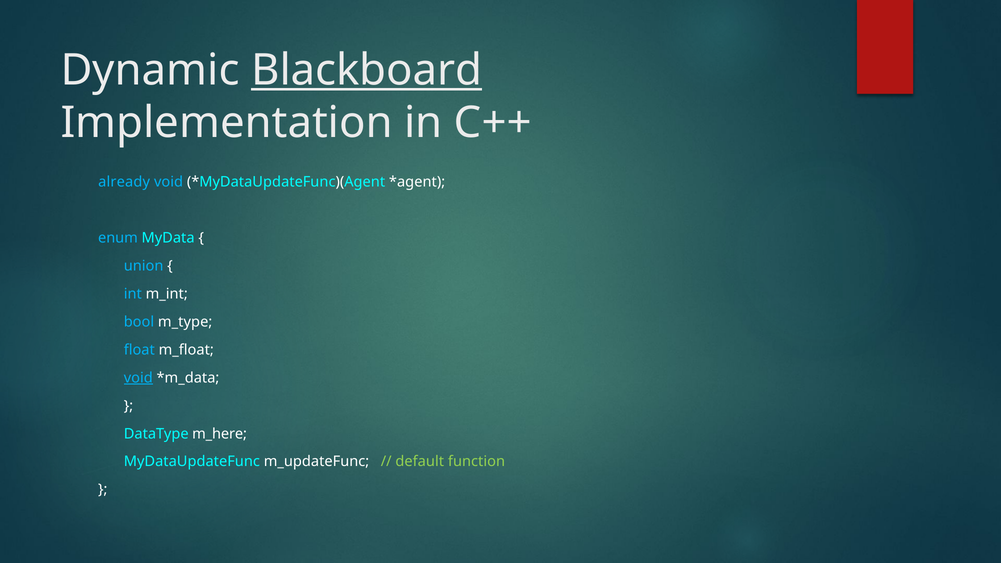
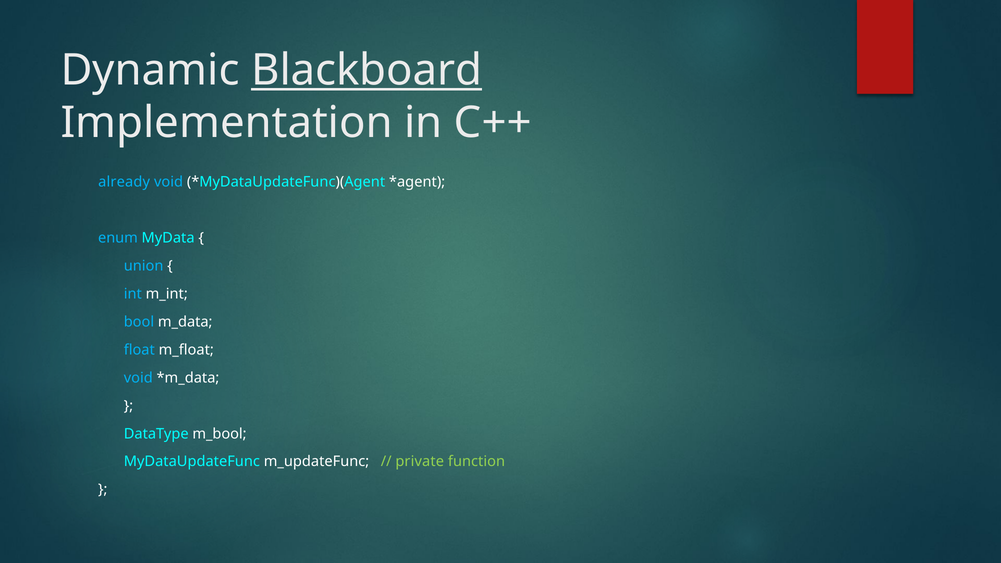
m_type: m_type -> m_data (185, 322)
void underline: present -> none (138, 378)
m_here: m_here -> m_bool (220, 434)
default: default -> private (420, 462)
